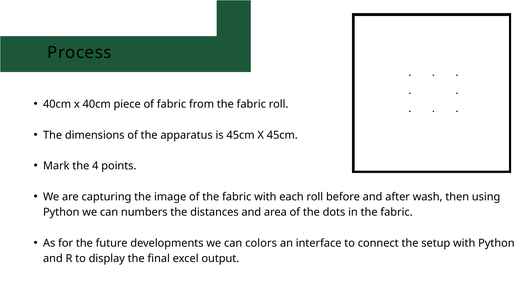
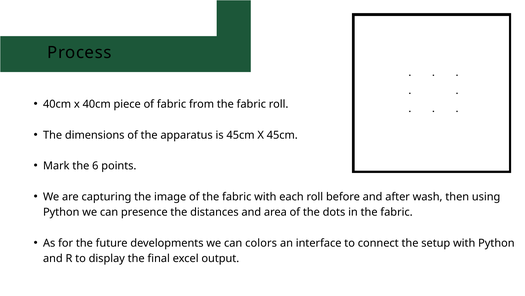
4: 4 -> 6 (95, 166)
numbers: numbers -> presence (144, 212)
